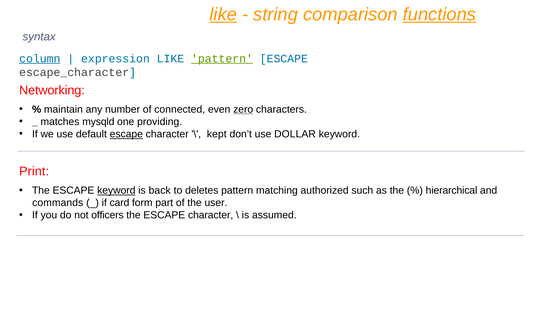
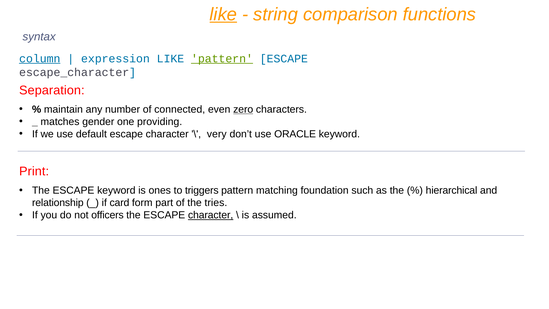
functions underline: present -> none (439, 14)
Networking: Networking -> Separation (52, 90)
mysqld: mysqld -> gender (98, 122)
escape underline: present -> none (126, 134)
kept: kept -> very (217, 134)
DOLLAR: DOLLAR -> ORACLE (295, 134)
keyword underline: present -> none (116, 190)
back: back -> ones (160, 190)
deletes: deletes -> triggers (202, 190)
authorized: authorized -> foundation (325, 190)
commands: commands -> relationship (58, 203)
user: user -> tries (216, 203)
character underline: none -> present (211, 215)
